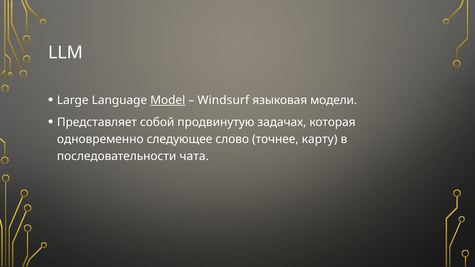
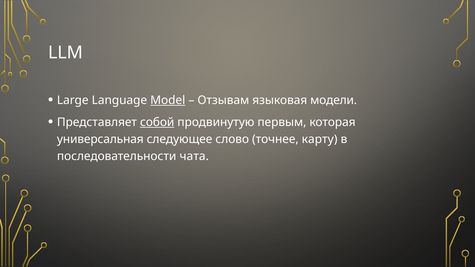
Windsurf: Windsurf -> Отзывам (223, 100)
собой underline: none -> present (157, 122)
задачах: задачах -> первым (282, 122)
одновременно: одновременно -> универсальная (100, 139)
